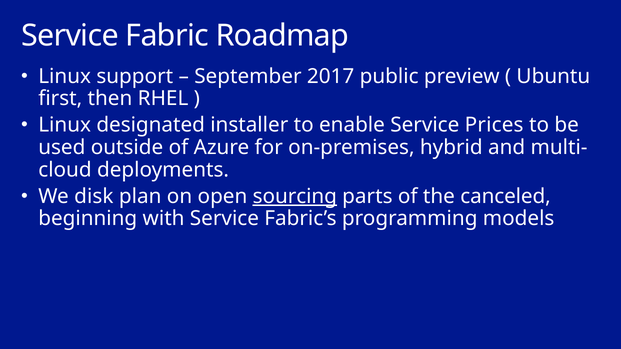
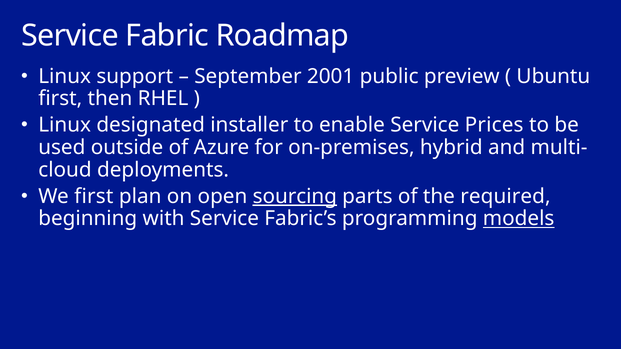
2017: 2017 -> 2001 (331, 76)
We disk: disk -> first (94, 196)
canceled: canceled -> required (505, 196)
models underline: none -> present (519, 219)
